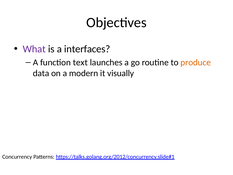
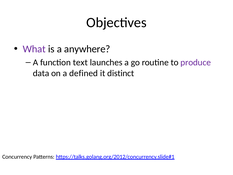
interfaces: interfaces -> anywhere (87, 49)
produce colour: orange -> purple (196, 62)
modern: modern -> defined (84, 73)
visually: visually -> distinct (121, 73)
